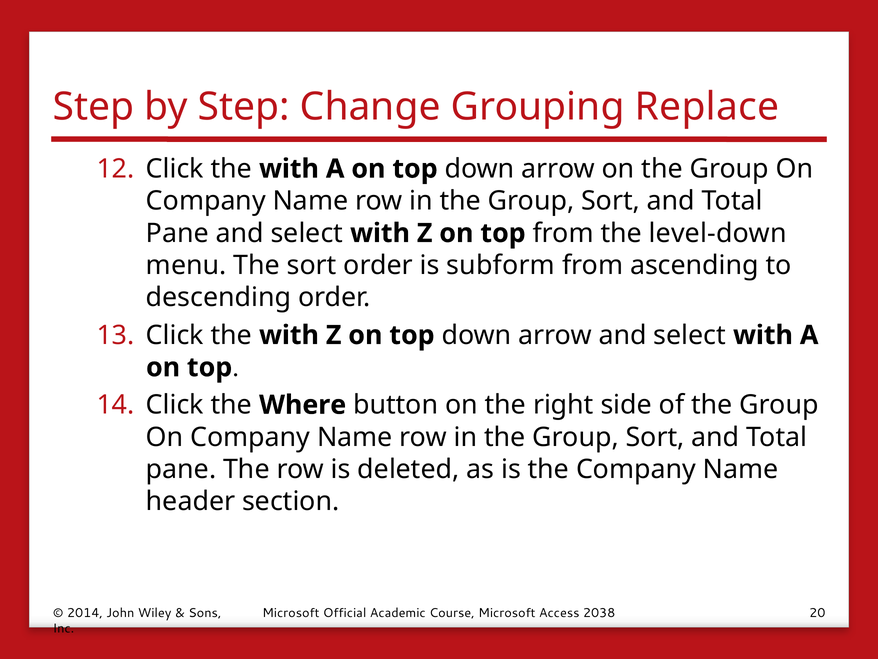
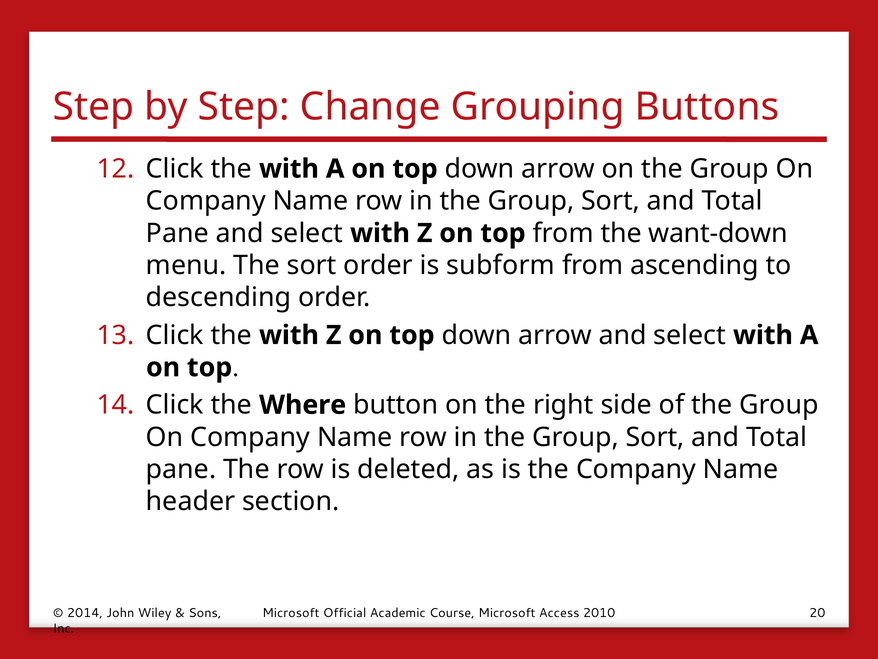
Replace: Replace -> Buttons (707, 107)
level-down: level-down -> want-down (718, 233)
2038: 2038 -> 2010 (599, 613)
